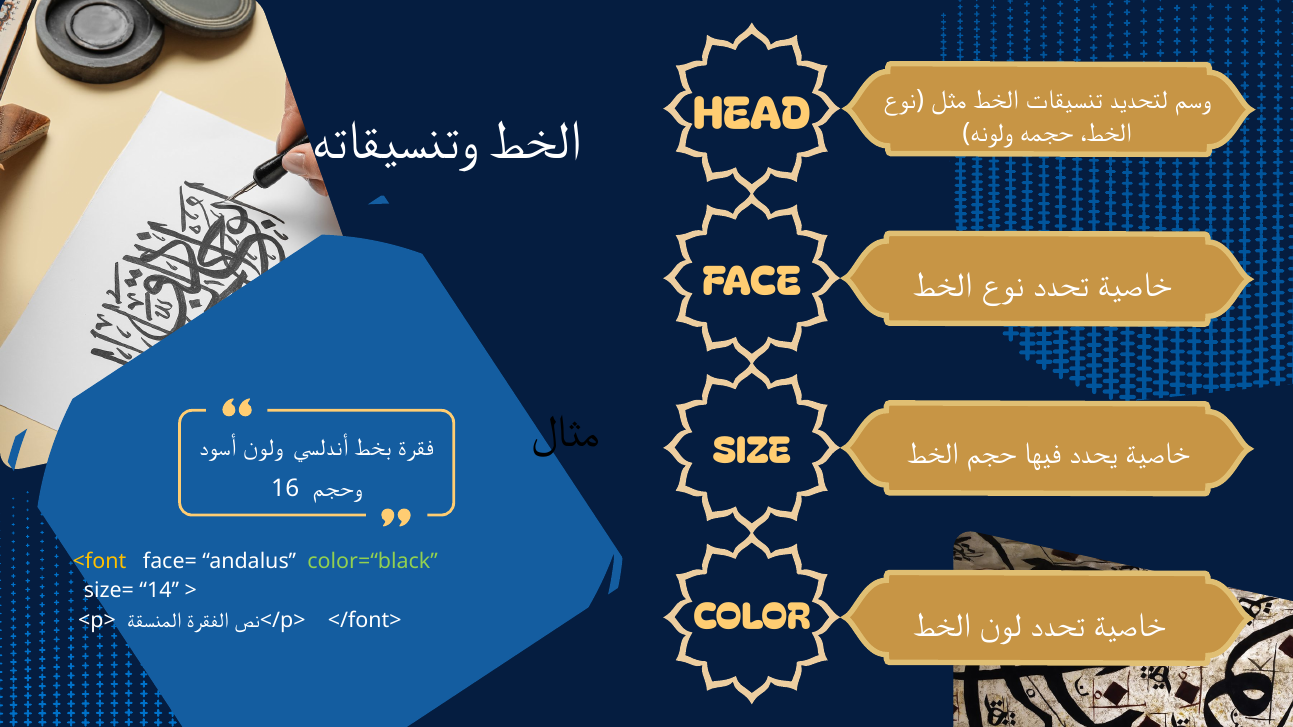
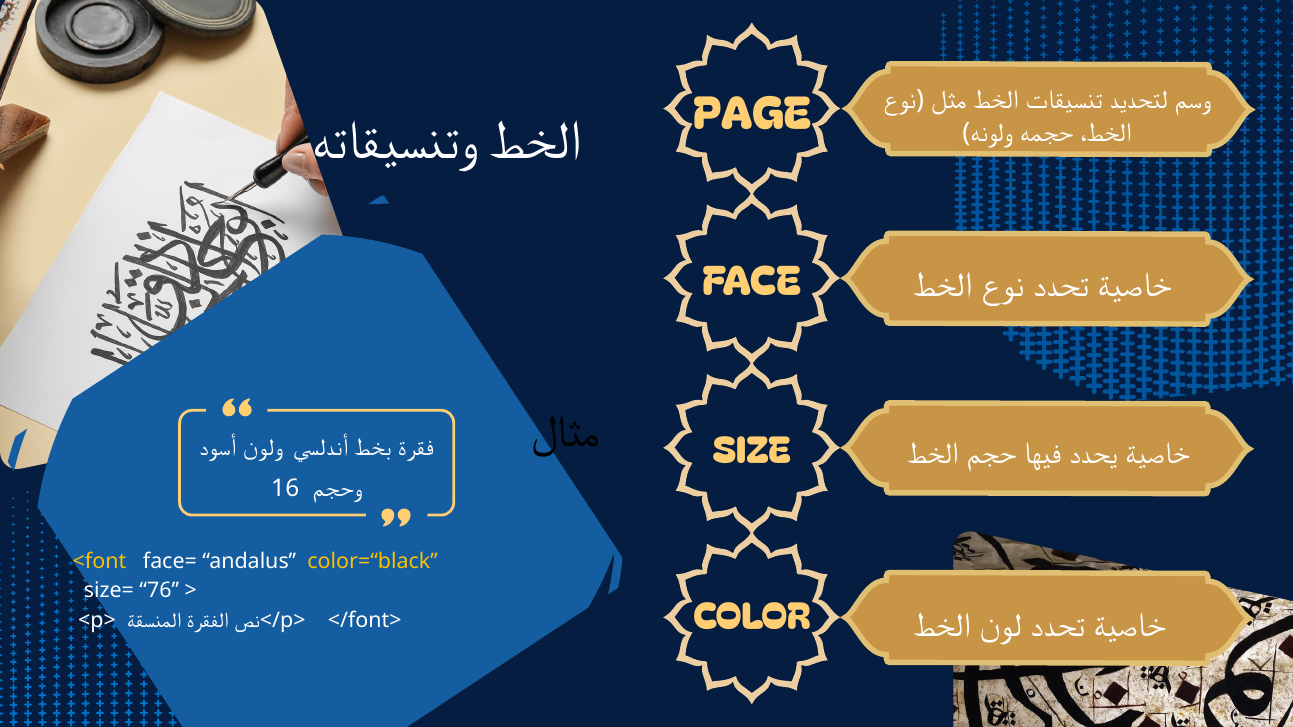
HEAD: HEAD -> PAGE (752, 115)
color=“black colour: light green -> yellow (373, 561)
14: 14 -> 76 (159, 591)
